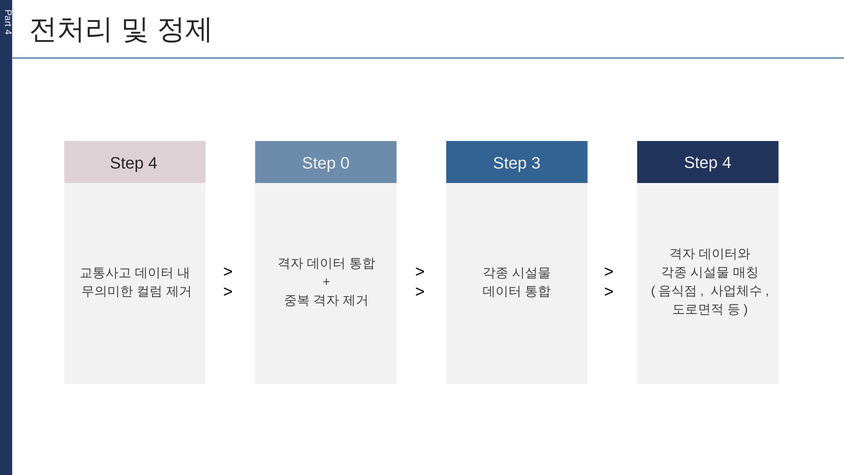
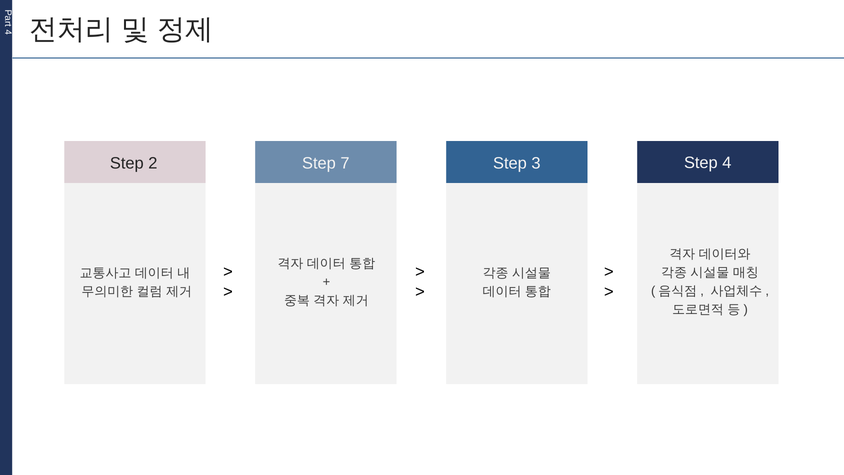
4: 4 -> 2 (153, 163)
0: 0 -> 7 (345, 163)
